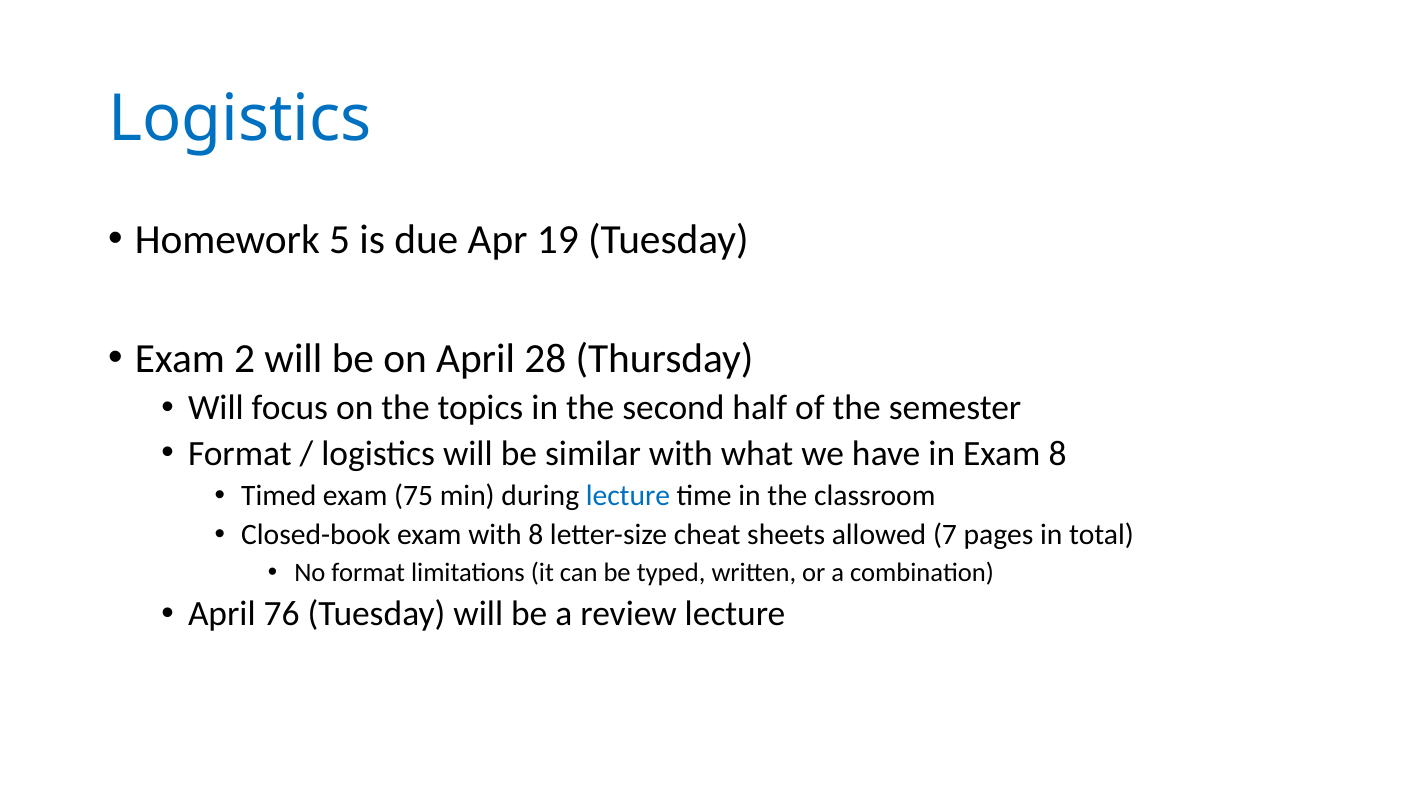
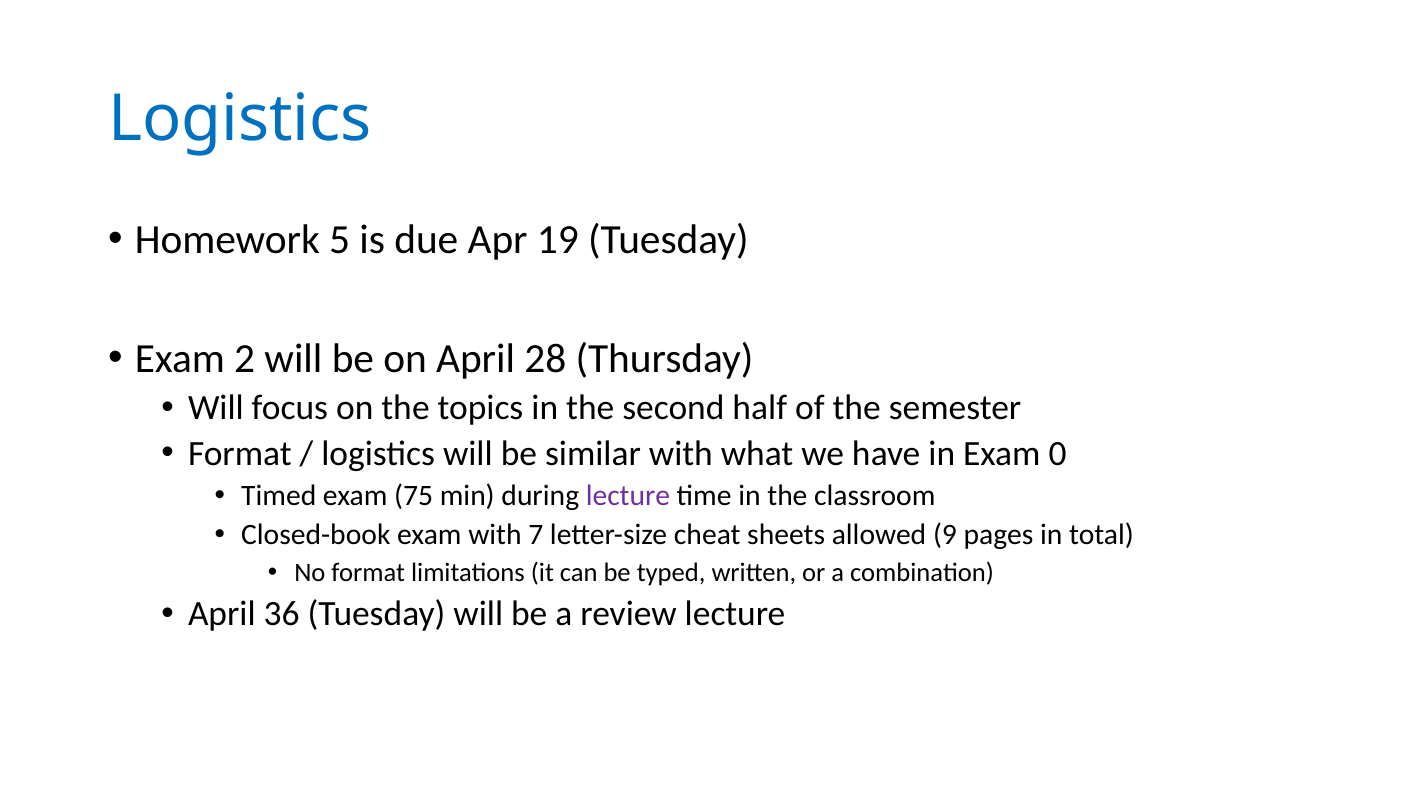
Exam 8: 8 -> 0 (1058, 453)
lecture colour: blue -> purple (628, 496)
with 8: 8 -> 7 (536, 535)
7: 7 -> 9 (945, 535)
76: 76 -> 36 (282, 614)
